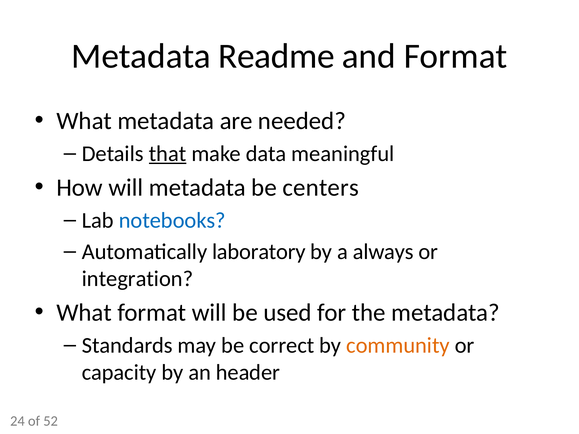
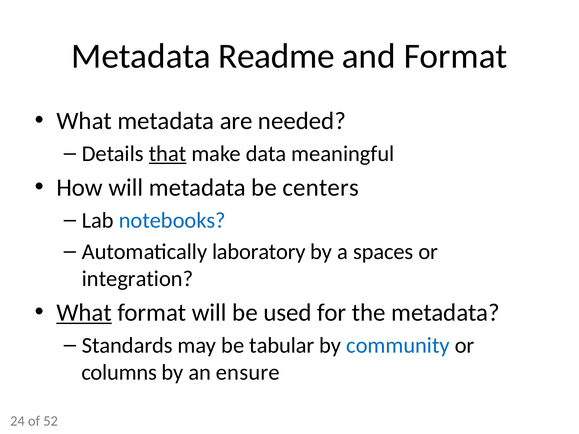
always: always -> spaces (383, 252)
What underline: none -> present (84, 313)
correct: correct -> tabular (282, 346)
community colour: orange -> blue (398, 346)
capacity: capacity -> columns (119, 373)
header: header -> ensure (248, 373)
